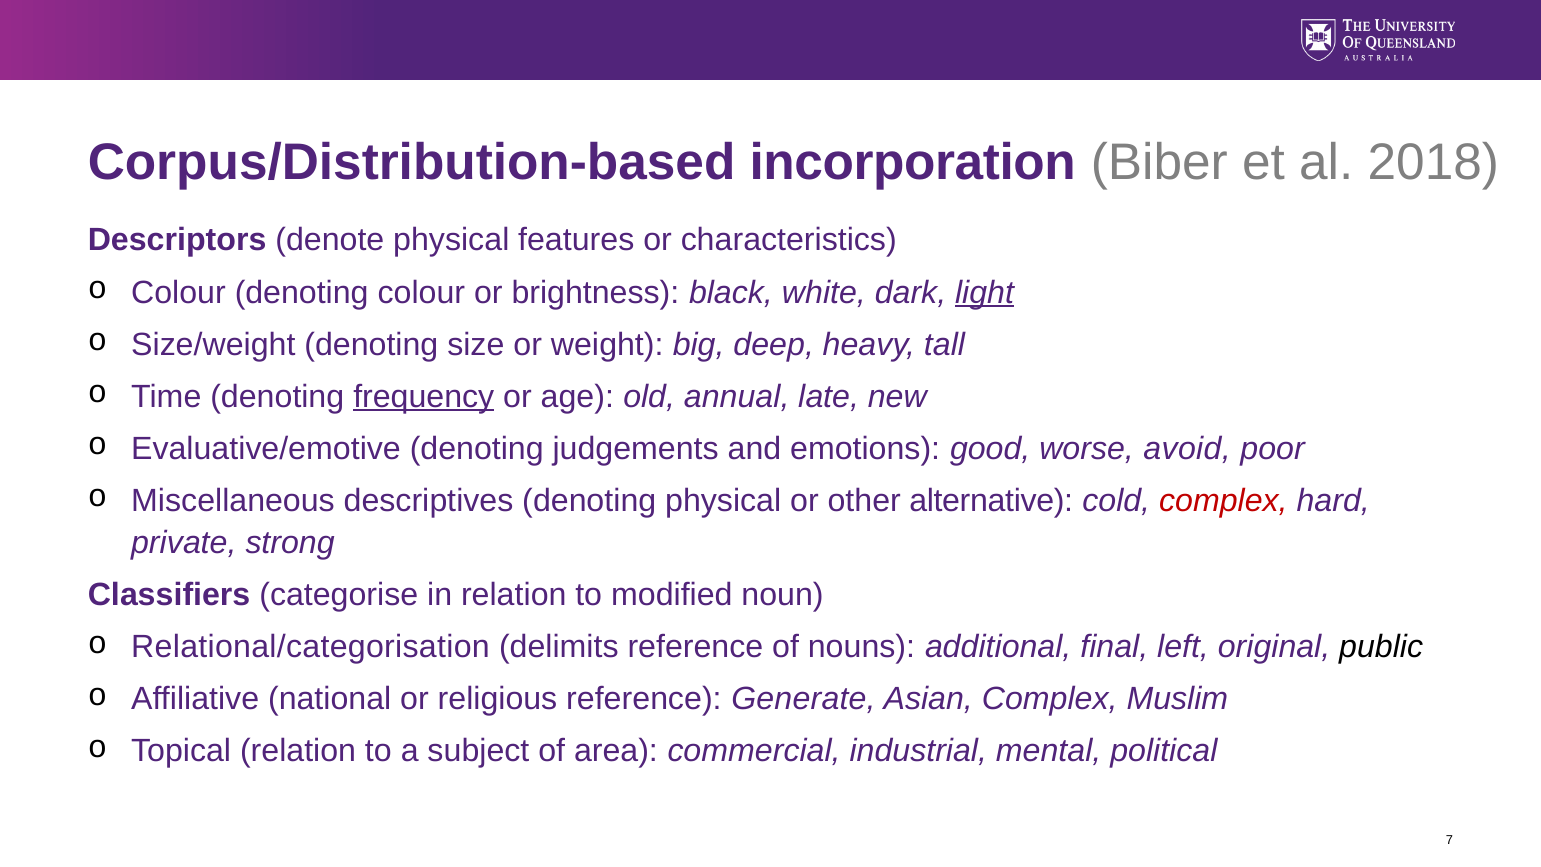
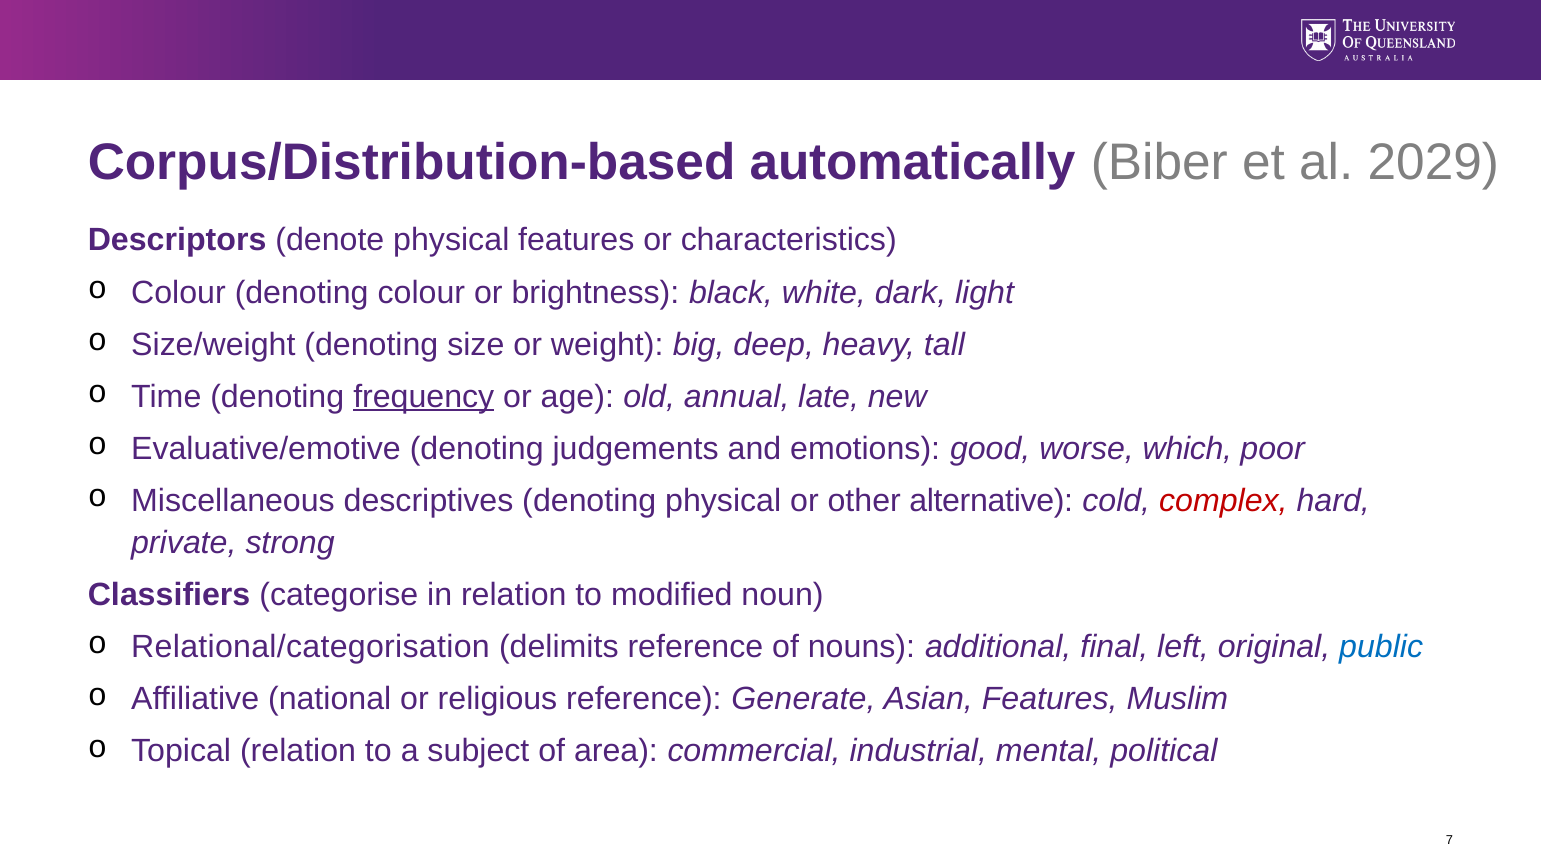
incorporation: incorporation -> automatically (913, 162)
2018: 2018 -> 2029 (1433, 162)
light underline: present -> none (984, 292)
avoid: avoid -> which (1187, 449)
public colour: black -> blue (1381, 647)
Asian Complex: Complex -> Features (1050, 699)
